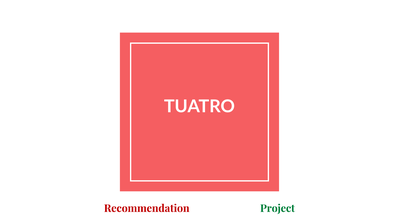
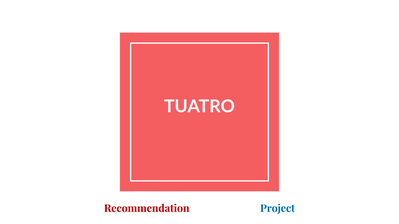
Project colour: green -> blue (277, 209)
